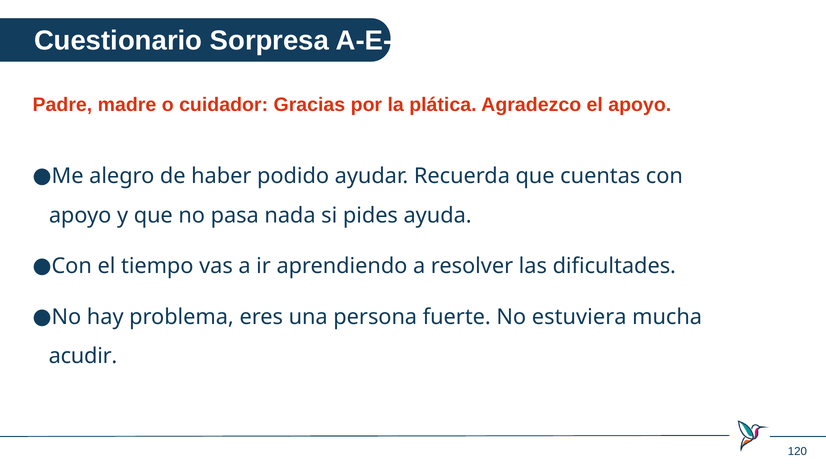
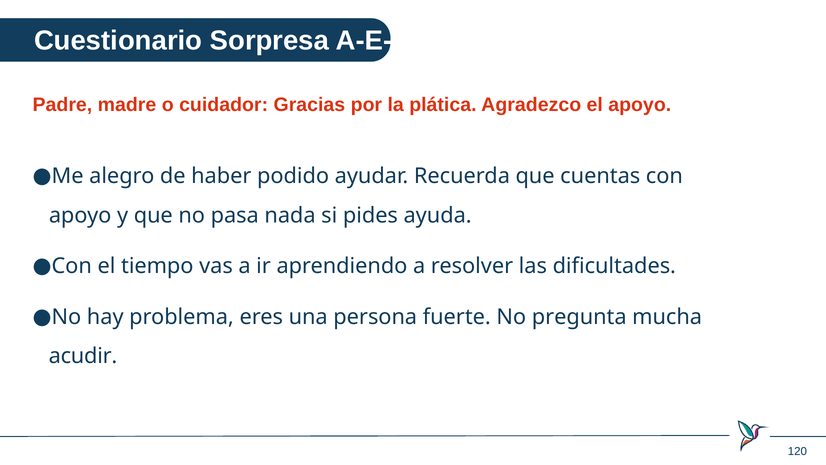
estuviera: estuviera -> pregunta (579, 317)
